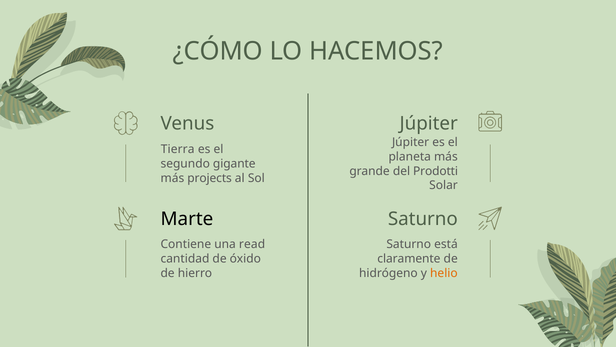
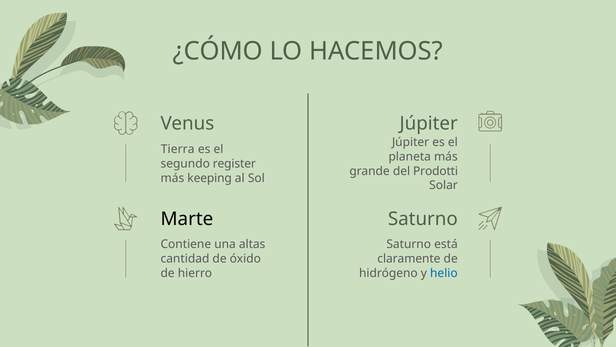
gigante: gigante -> register (234, 164)
projects: projects -> keeping (210, 178)
read: read -> altas (252, 244)
helio colour: orange -> blue (444, 273)
